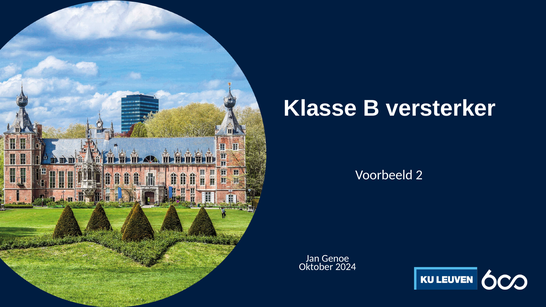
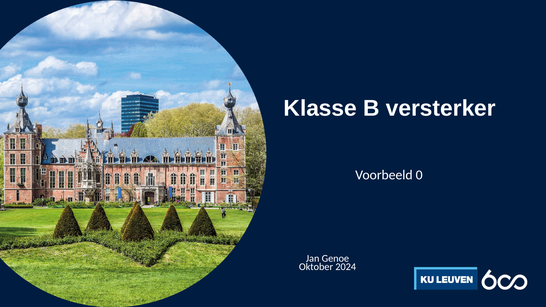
2: 2 -> 0 (419, 175)
